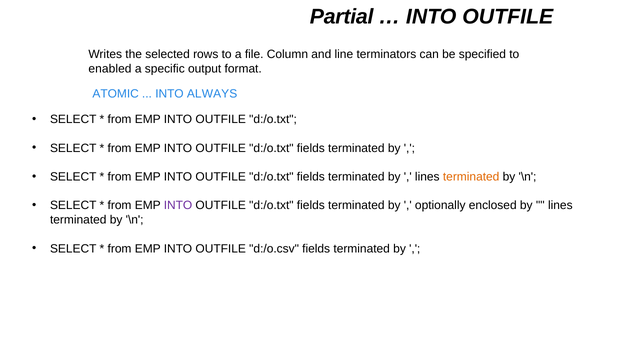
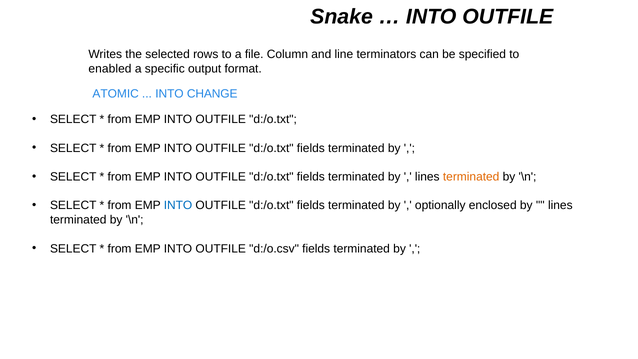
Partial: Partial -> Snake (342, 17)
ALWAYS: ALWAYS -> CHANGE (212, 94)
INTO colour: purple -> blue (178, 205)
